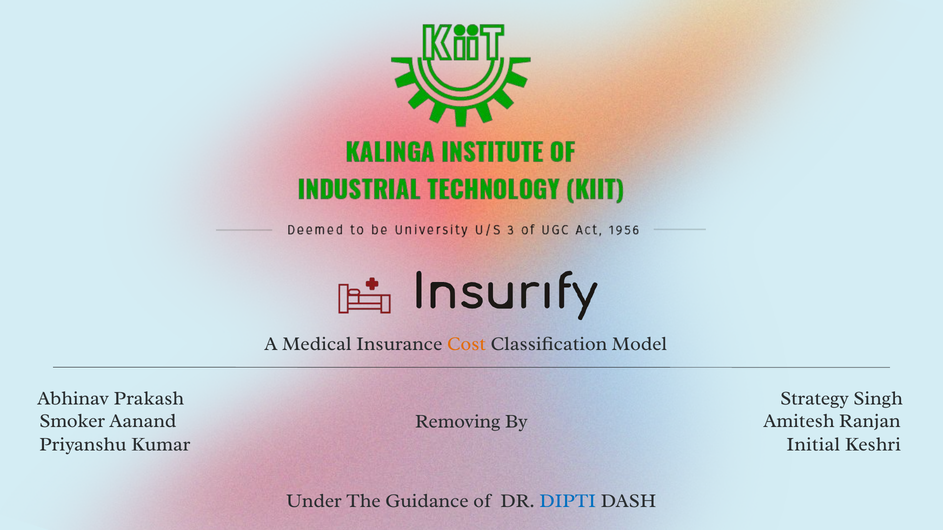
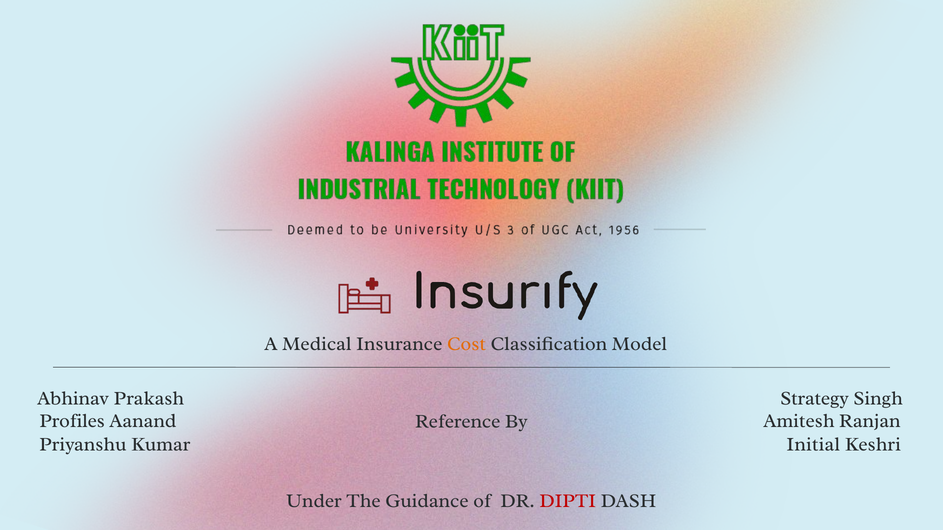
Smoker: Smoker -> Profiles (72, 421)
Removing: Removing -> Reference (458, 422)
DIPTI colour: blue -> red (568, 501)
